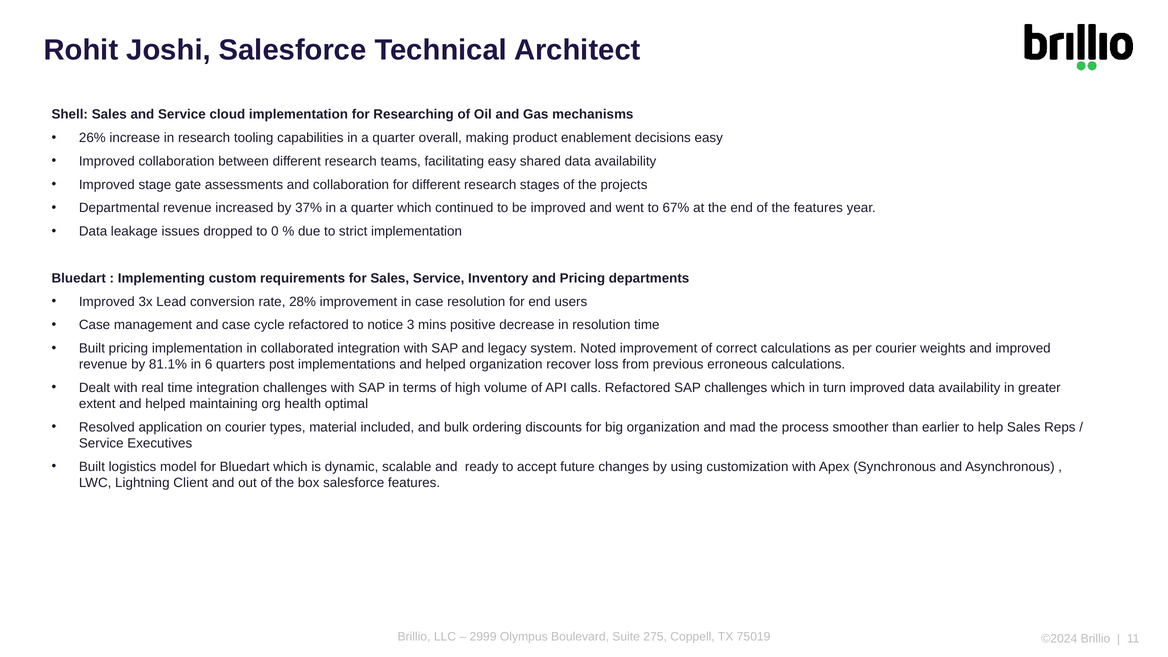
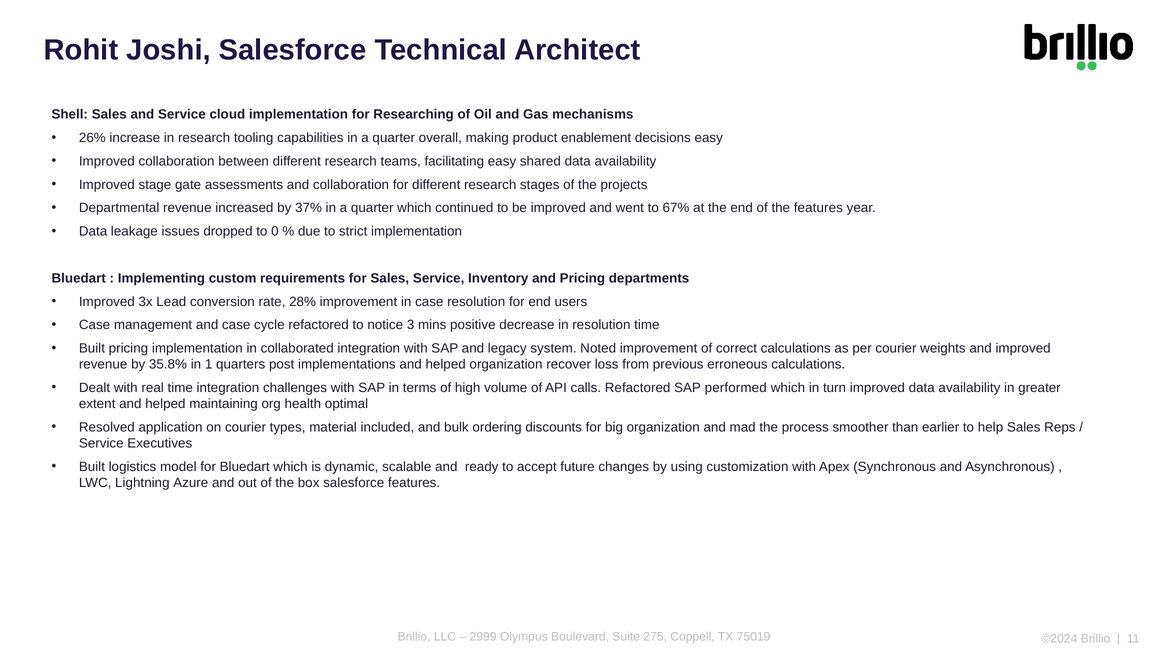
81.1%: 81.1% -> 35.8% (168, 364)
6: 6 -> 1 (209, 364)
SAP challenges: challenges -> performed (736, 388)
Client: Client -> Azure (191, 483)
